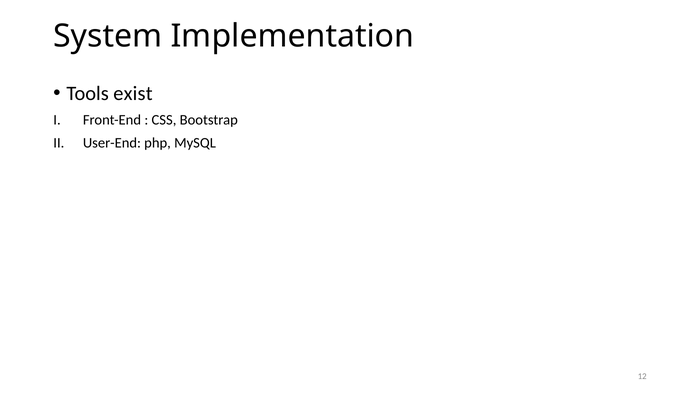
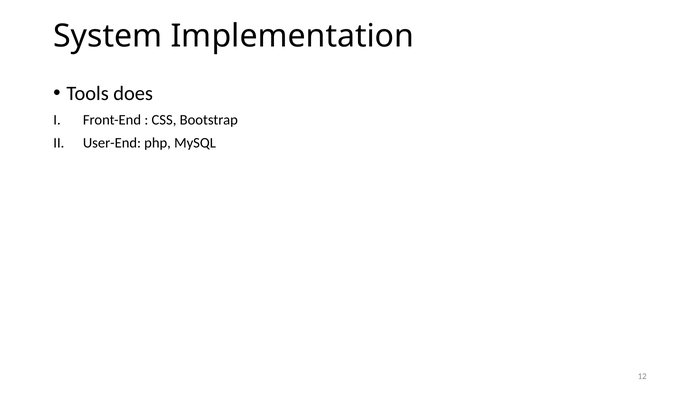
exist: exist -> does (133, 93)
